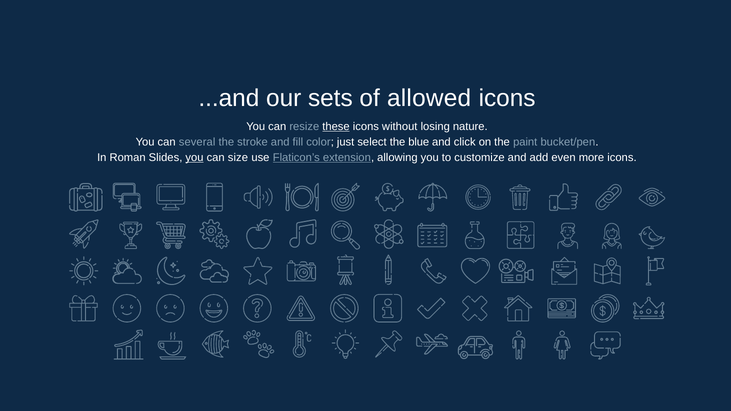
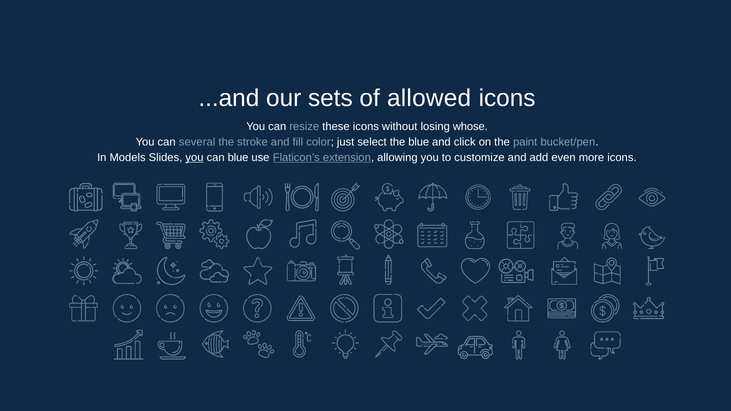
these underline: present -> none (336, 127)
nature: nature -> whose (470, 127)
Roman: Roman -> Models (128, 157)
can size: size -> blue (238, 157)
